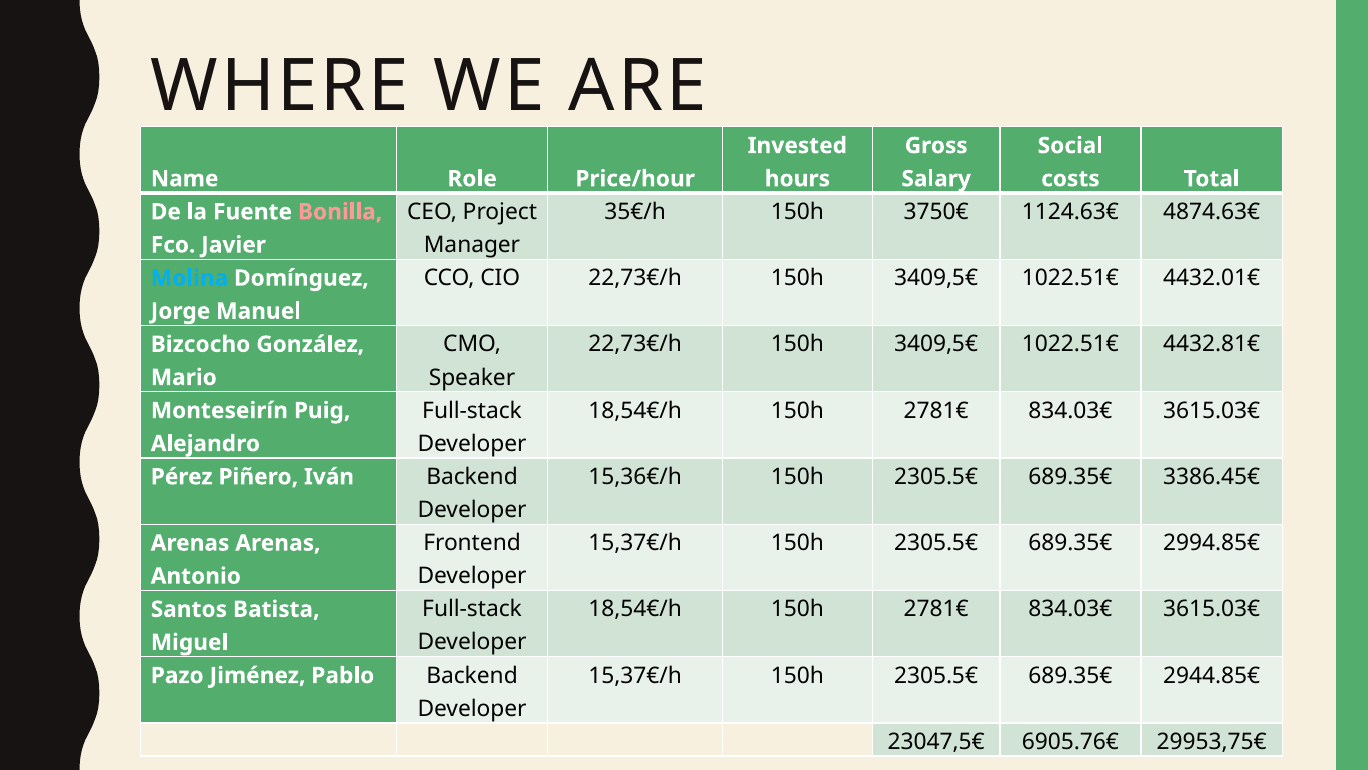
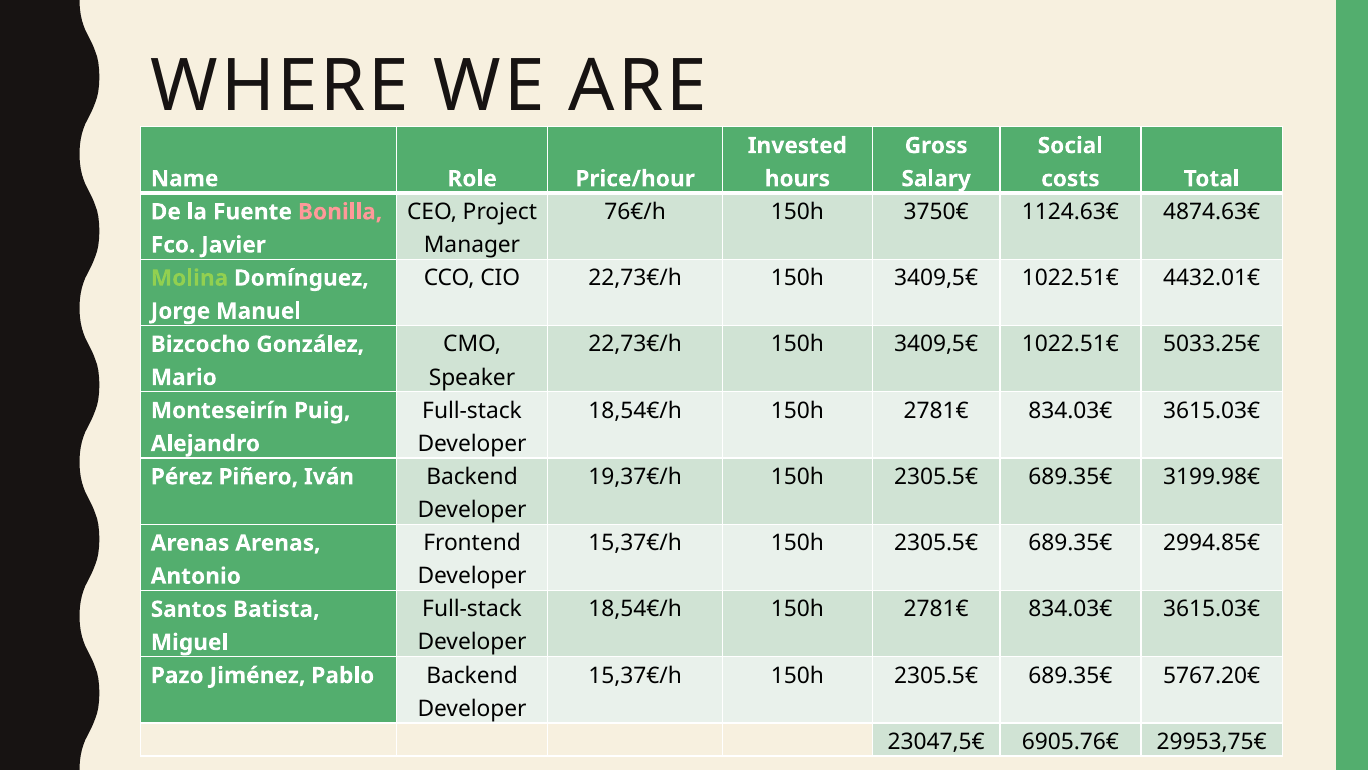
35€/h: 35€/h -> 76€/h (635, 212)
Molina colour: light blue -> light green (189, 278)
4432.81€: 4432.81€ -> 5033.25€ (1212, 344)
15,36€/h: 15,36€/h -> 19,37€/h (635, 477)
3386.45€: 3386.45€ -> 3199.98€ (1212, 477)
2944.85€: 2944.85€ -> 5767.20€ (1212, 675)
